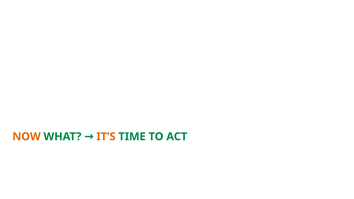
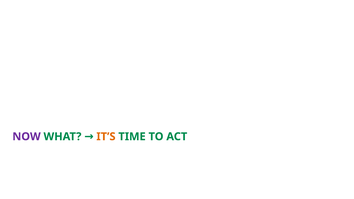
NOW colour: orange -> purple (27, 137)
